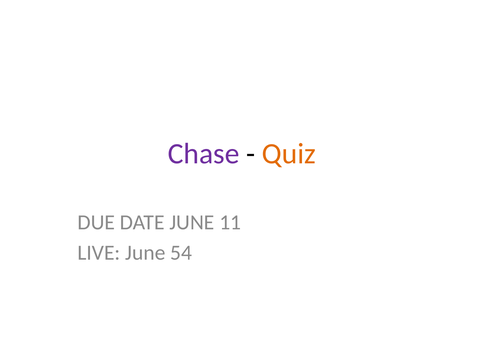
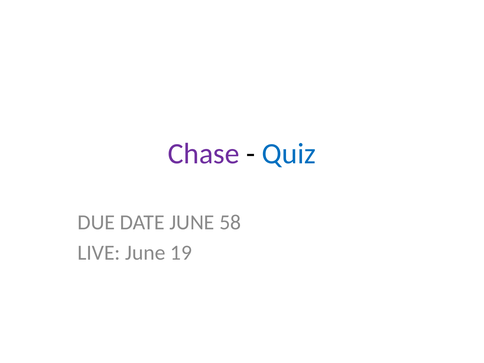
Quiz colour: orange -> blue (289, 154)
11: 11 -> 58 (230, 223)
54: 54 -> 19 (181, 253)
